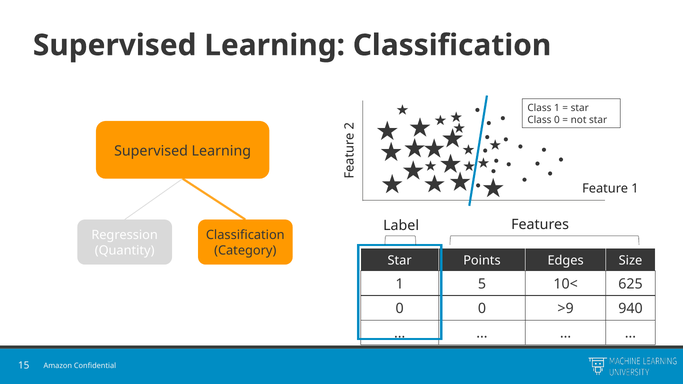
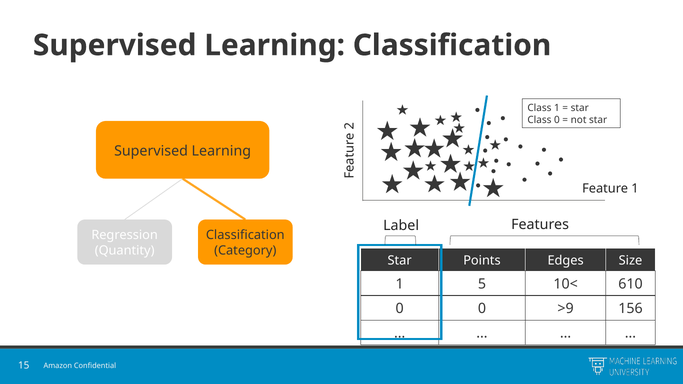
625: 625 -> 610 (631, 284)
940: 940 -> 156 (631, 309)
